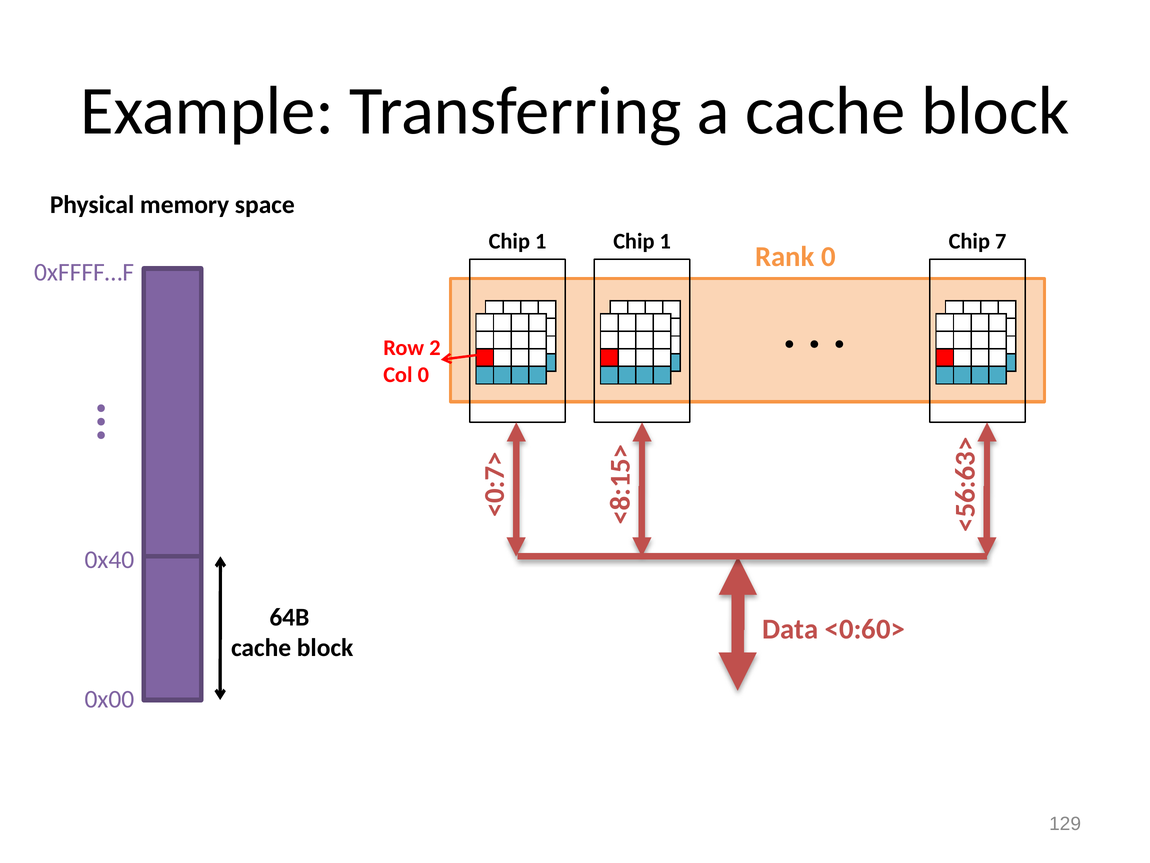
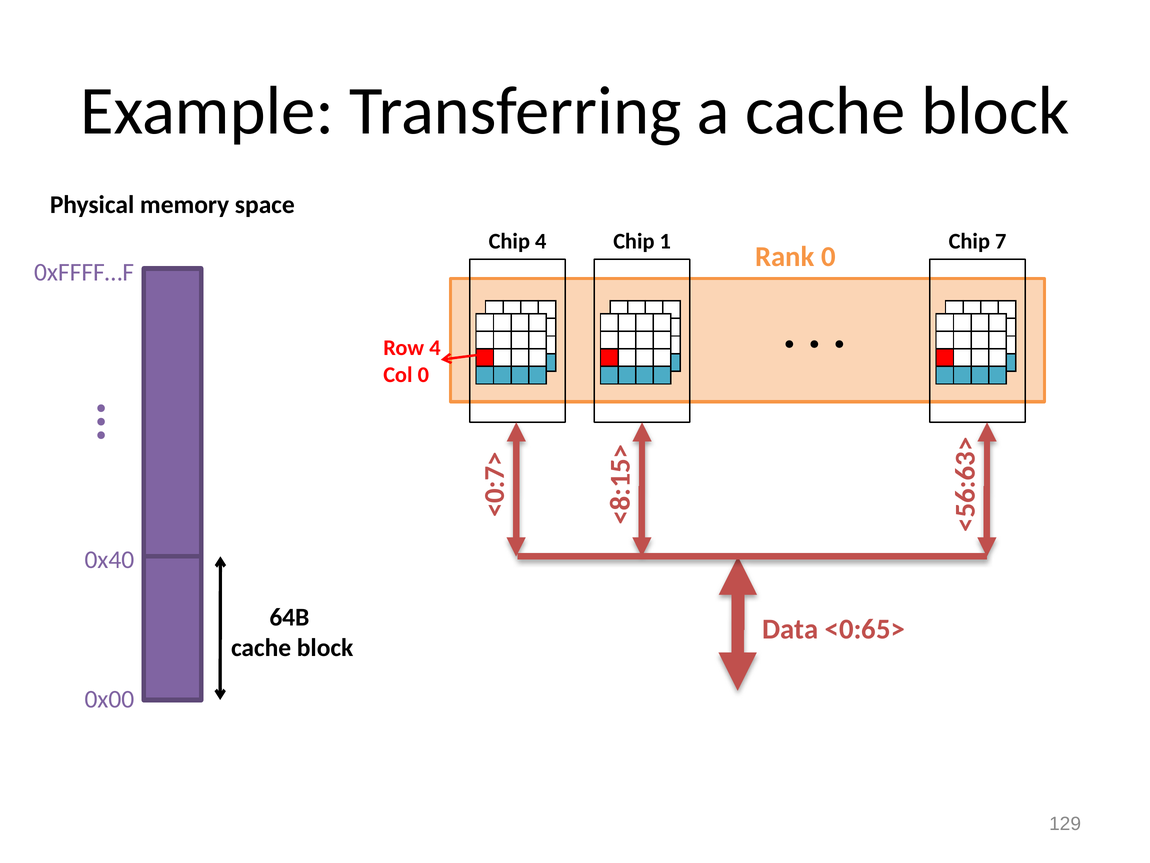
1: 1 -> 4 (541, 241)
Row 2: 2 -> 4 (435, 348)
<0:60>: <0:60> -> <0:65> (865, 629)
